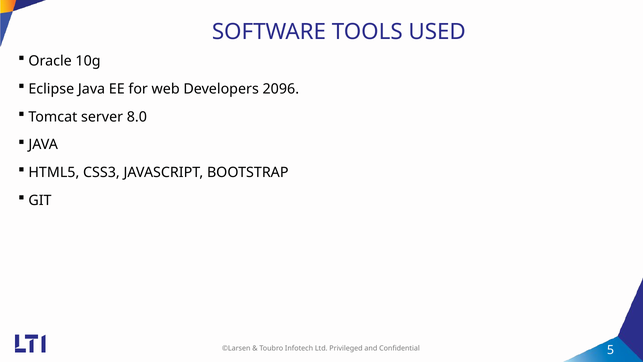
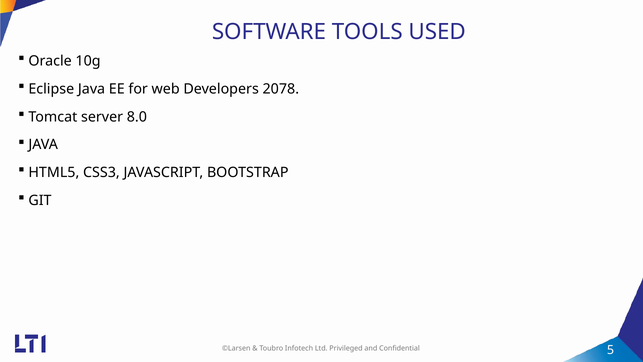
2096: 2096 -> 2078 (281, 89)
